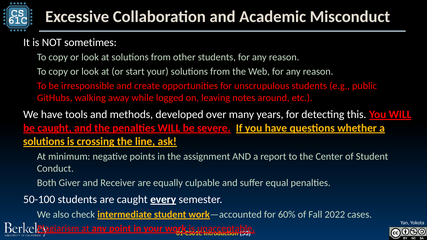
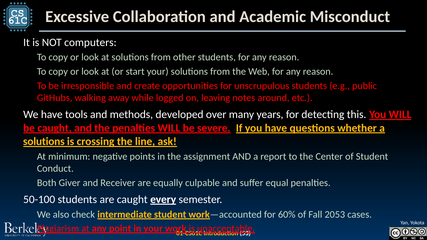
sometimes: sometimes -> computers (90, 42)
2022: 2022 -> 2053 (335, 215)
